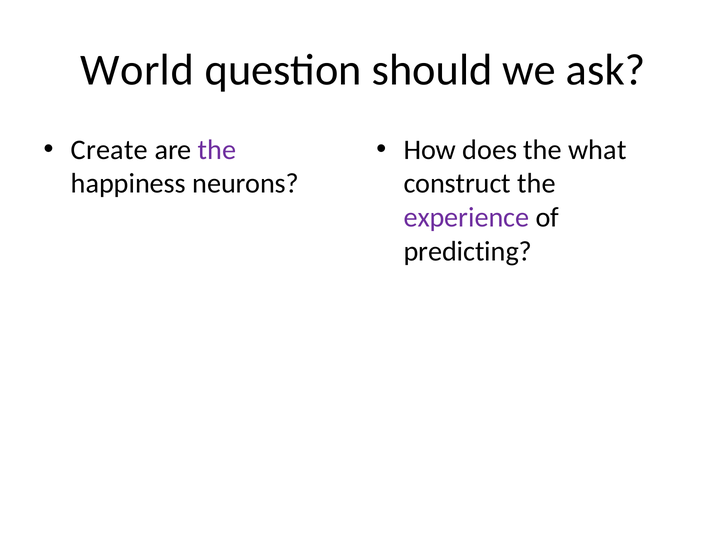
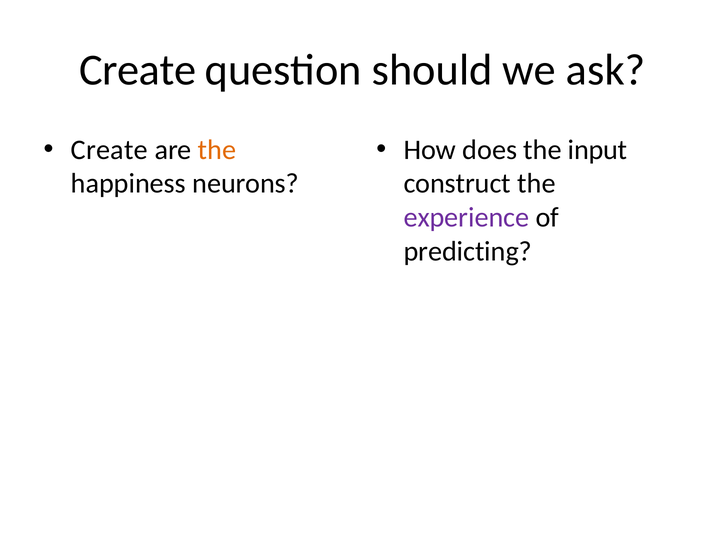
World: World -> Create (138, 70)
the colour: purple -> orange (217, 150)
what: what -> input (598, 150)
